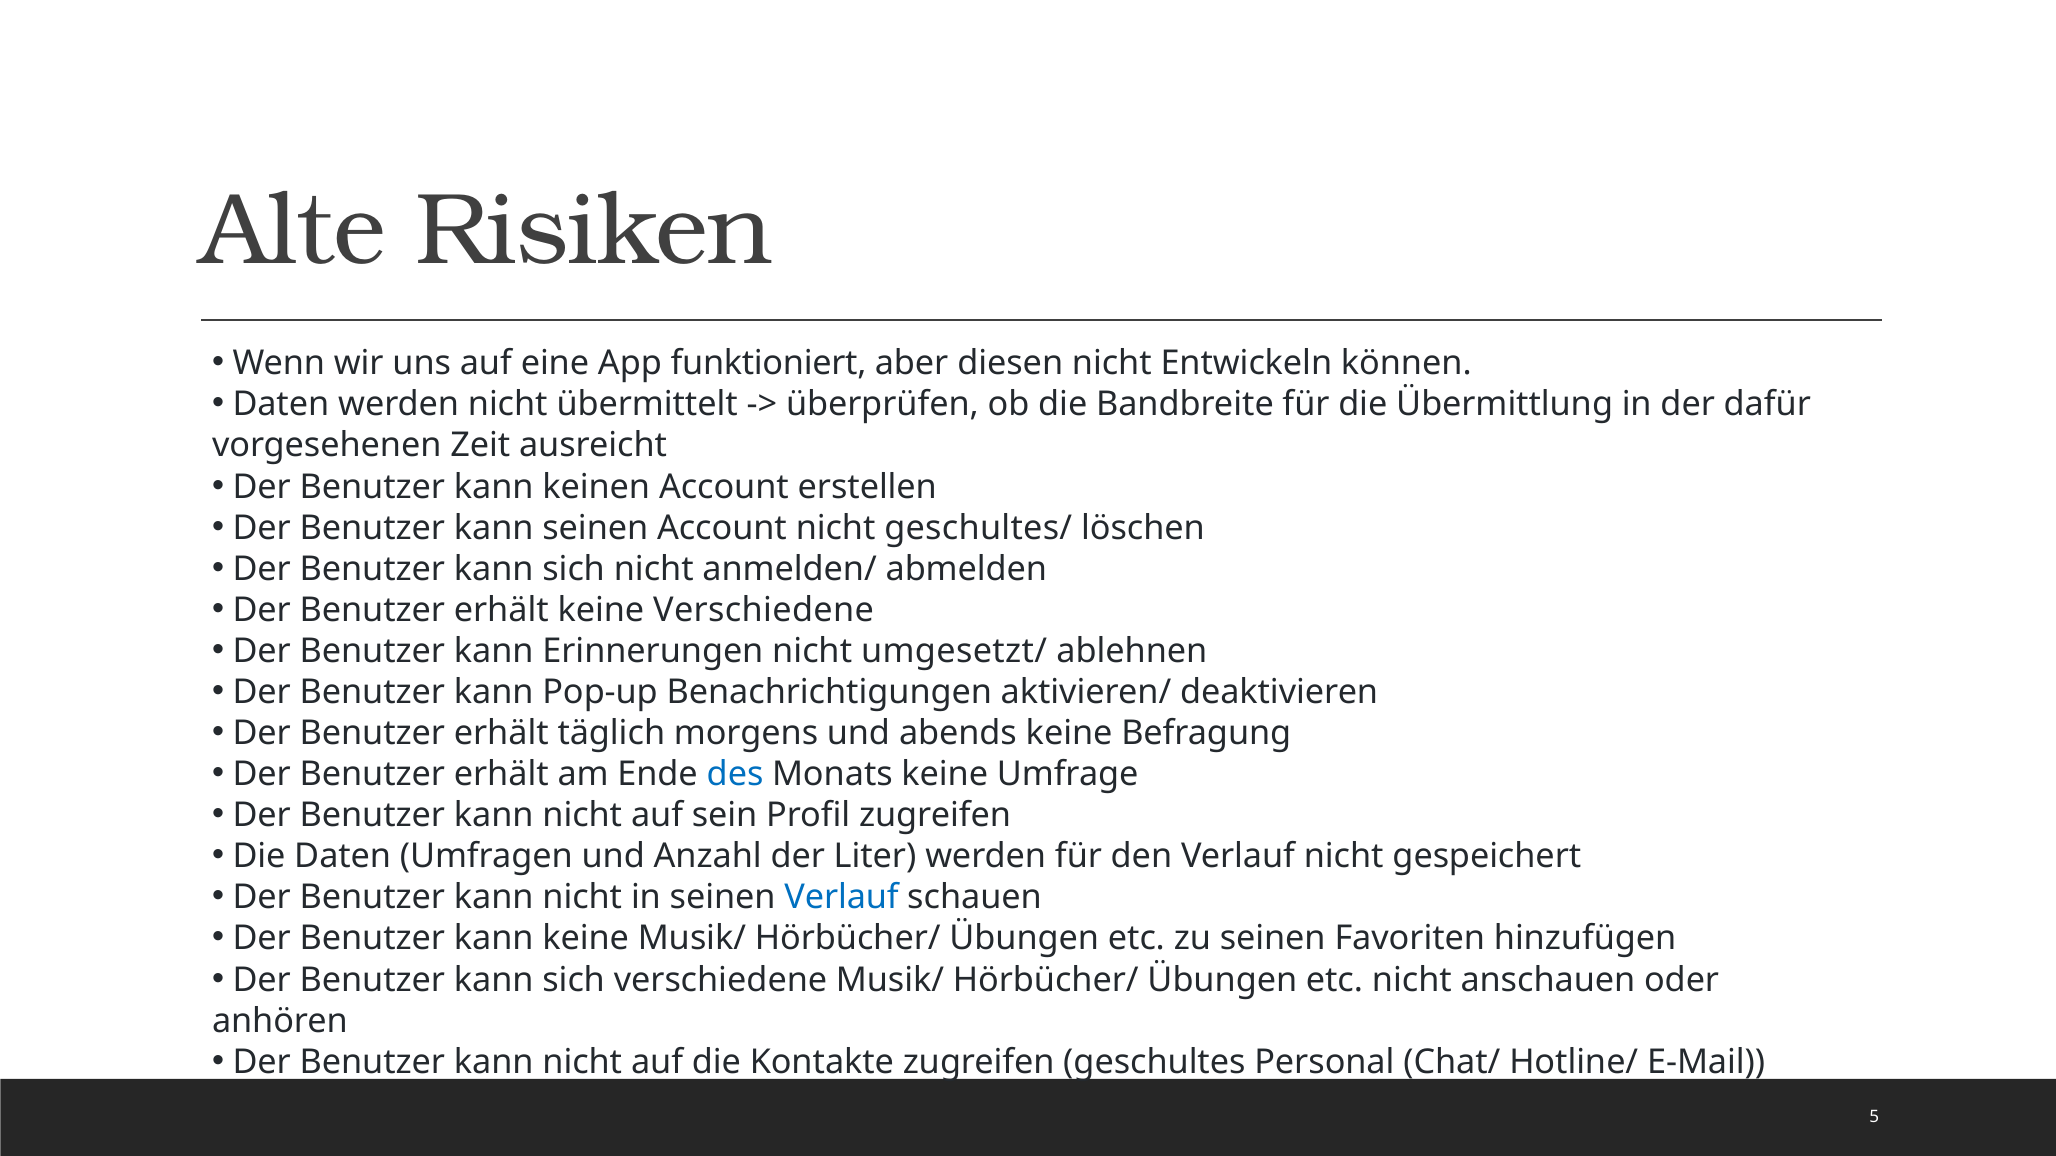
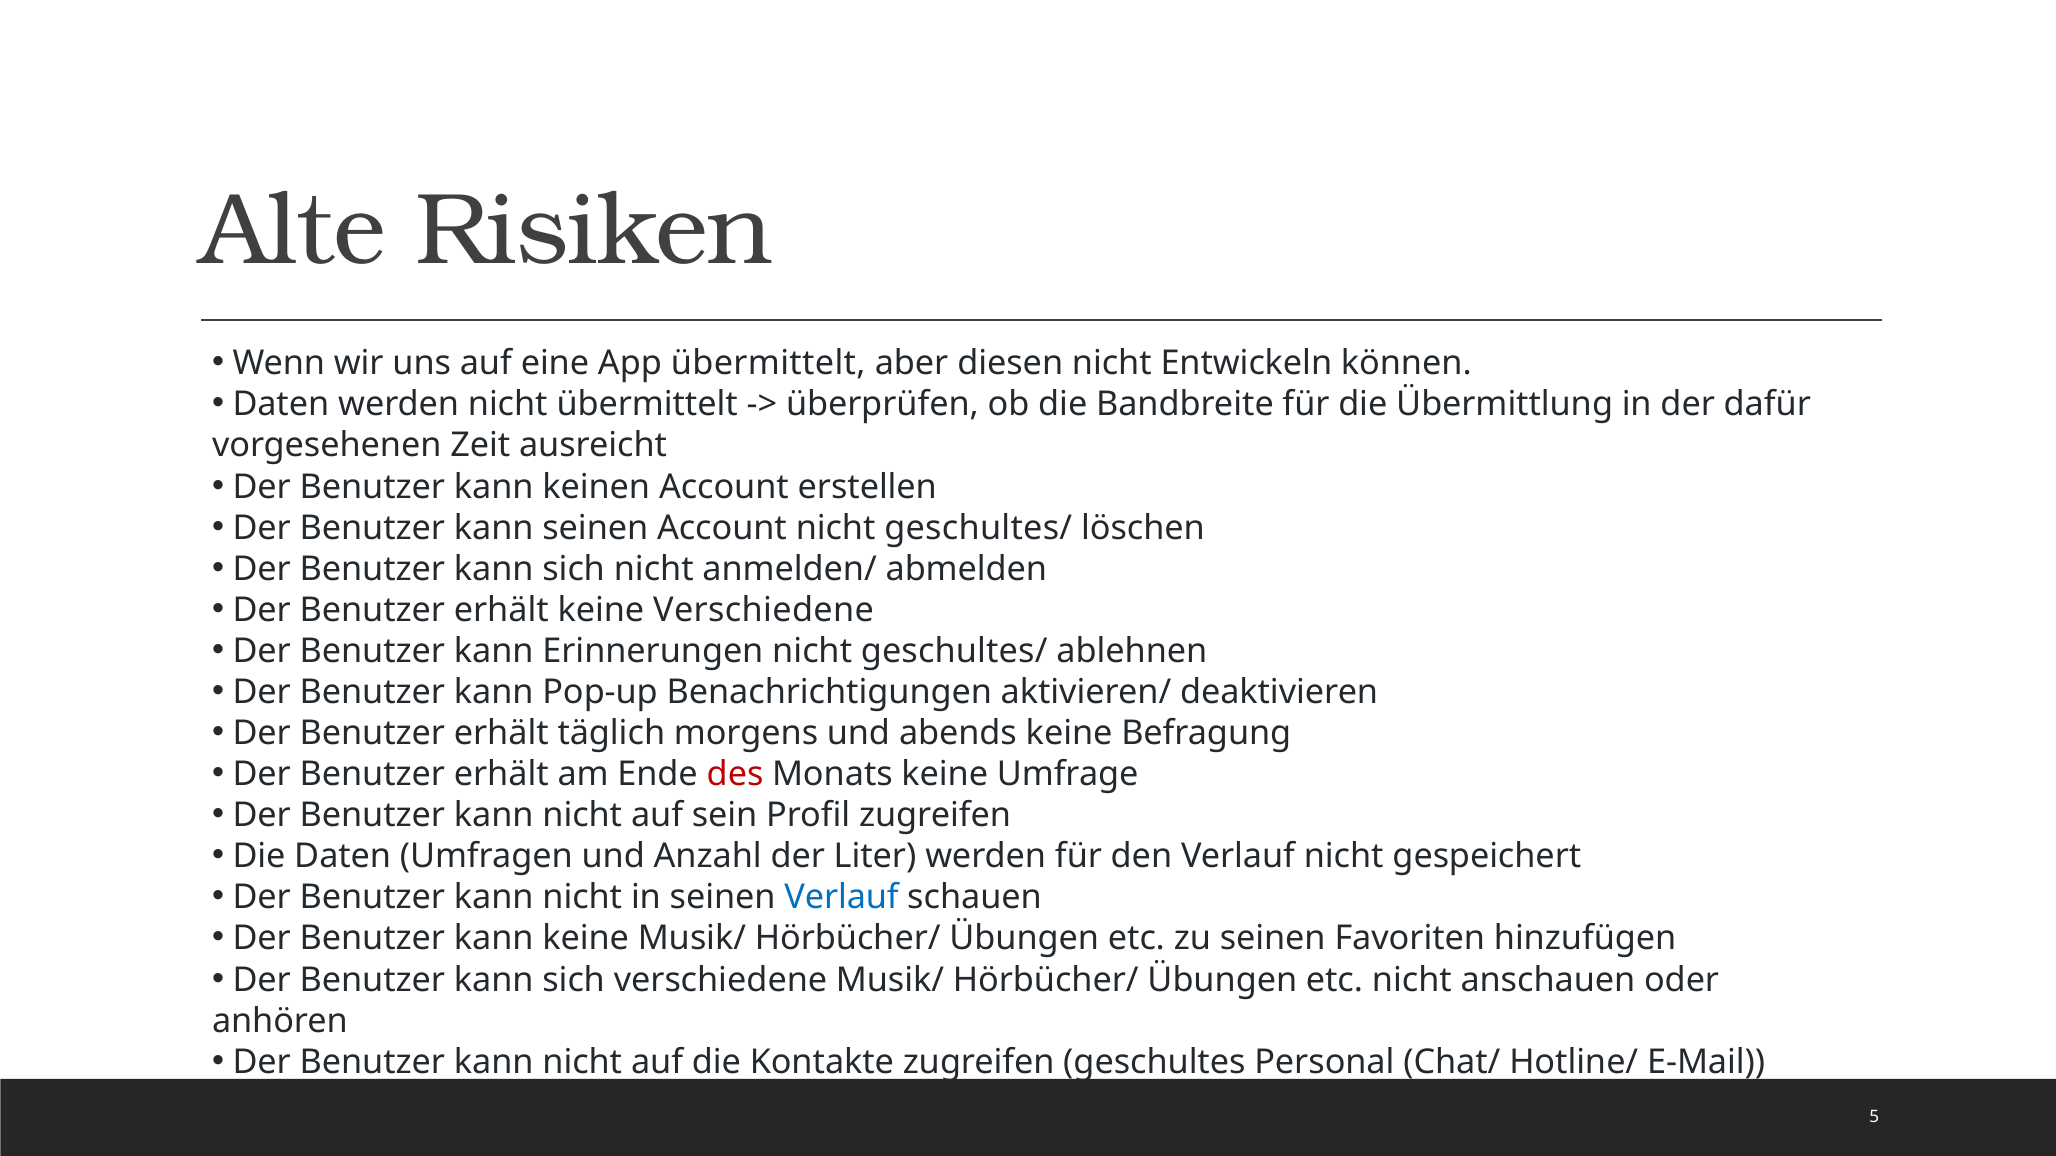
App funktioniert: funktioniert -> übermittelt (768, 364)
Erinnerungen nicht umgesetzt/: umgesetzt/ -> geschultes/ (954, 651)
des colour: blue -> red (735, 775)
